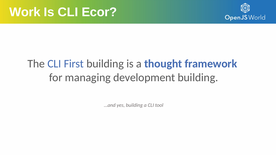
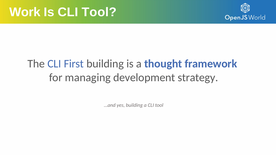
Is CLI Ecor: Ecor -> Tool (99, 12)
development building: building -> strategy (198, 78)
